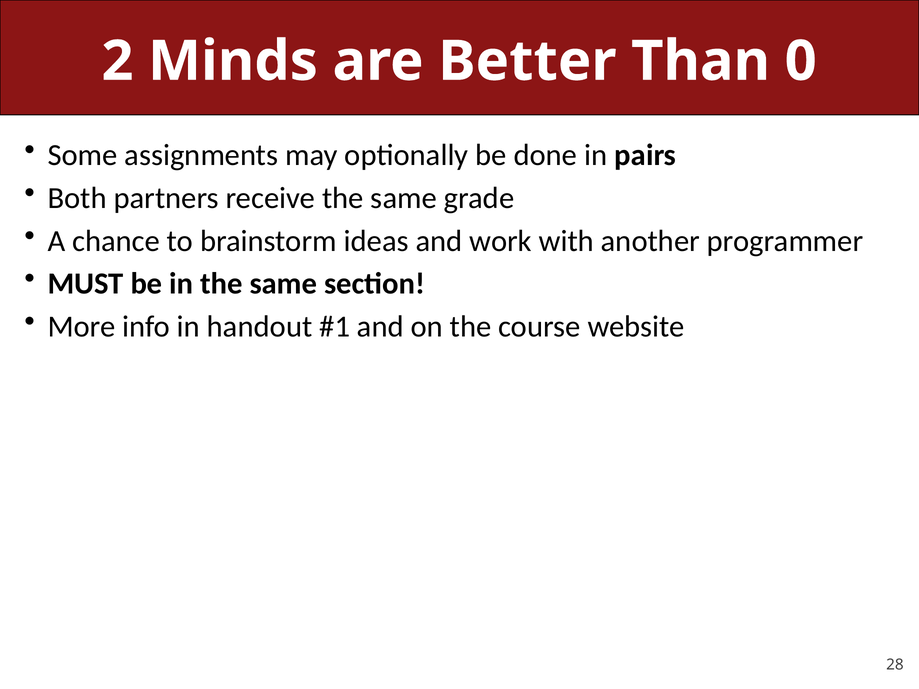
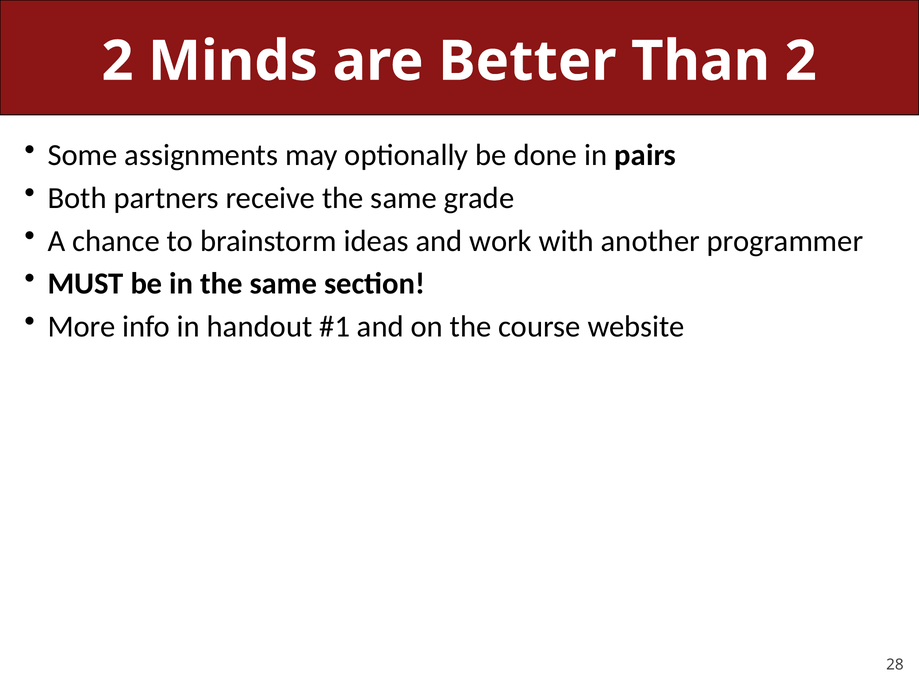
Than 0: 0 -> 2 (801, 61)
